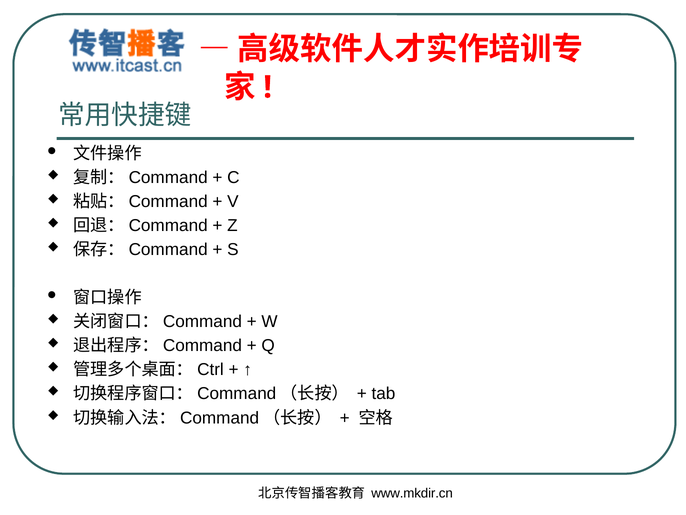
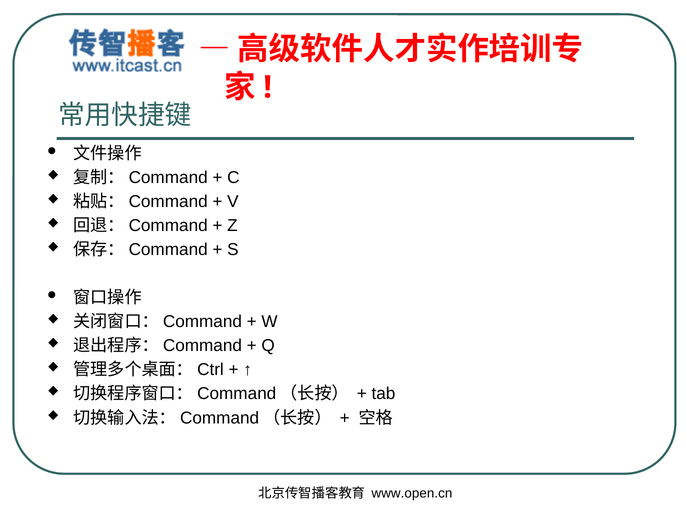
www.mkdir.cn: www.mkdir.cn -> www.open.cn (412, 493)
